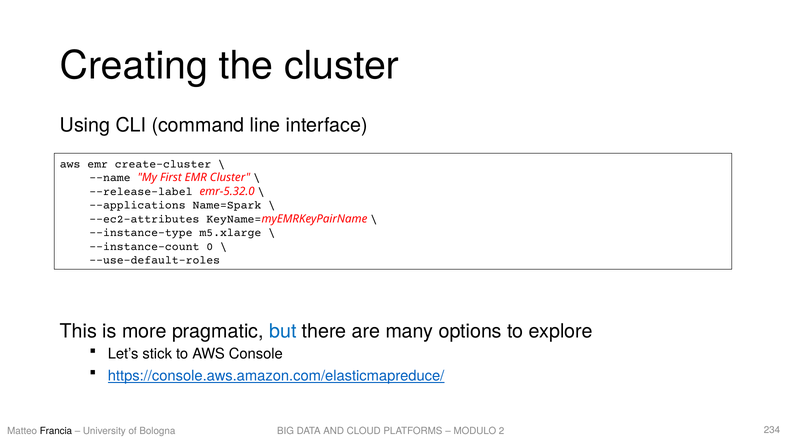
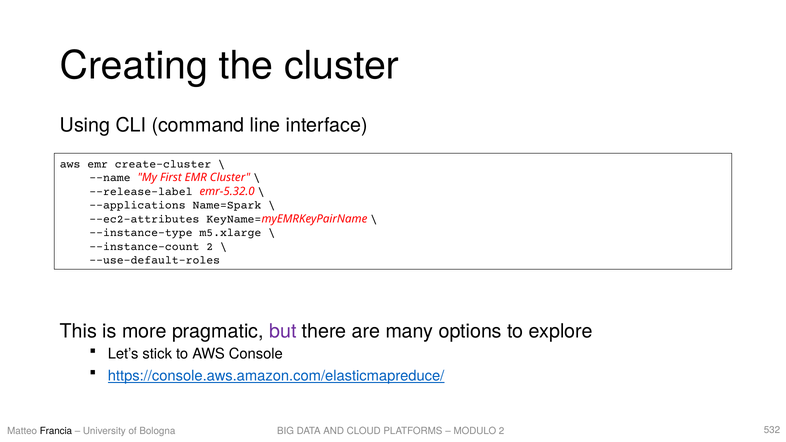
--instance-count 0: 0 -> 2 (210, 246)
but colour: blue -> purple (283, 331)
234: 234 -> 532 (772, 430)
